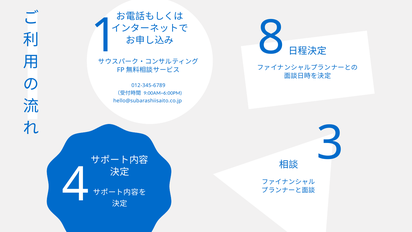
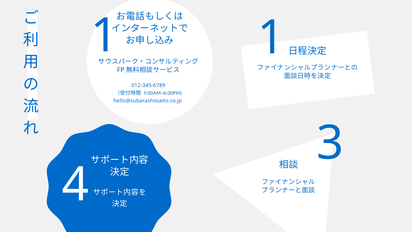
1 8: 8 -> 1 (271, 38)
